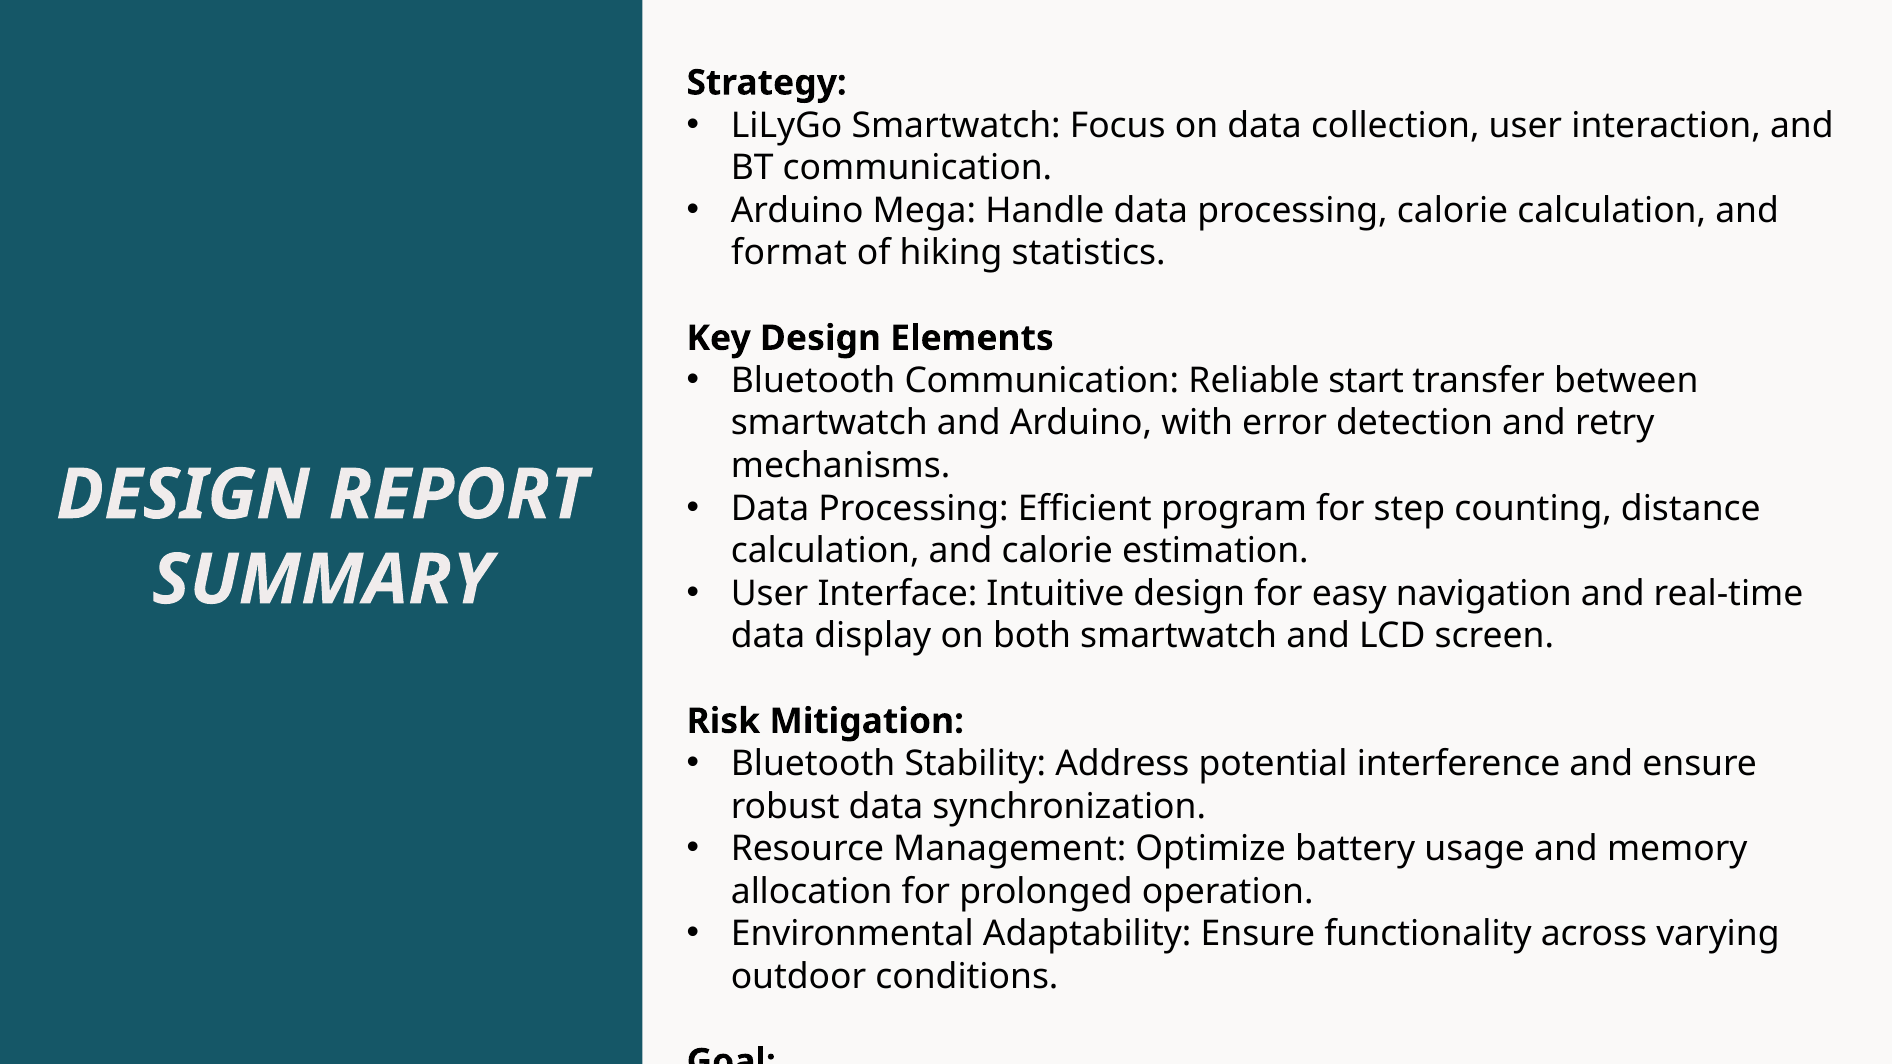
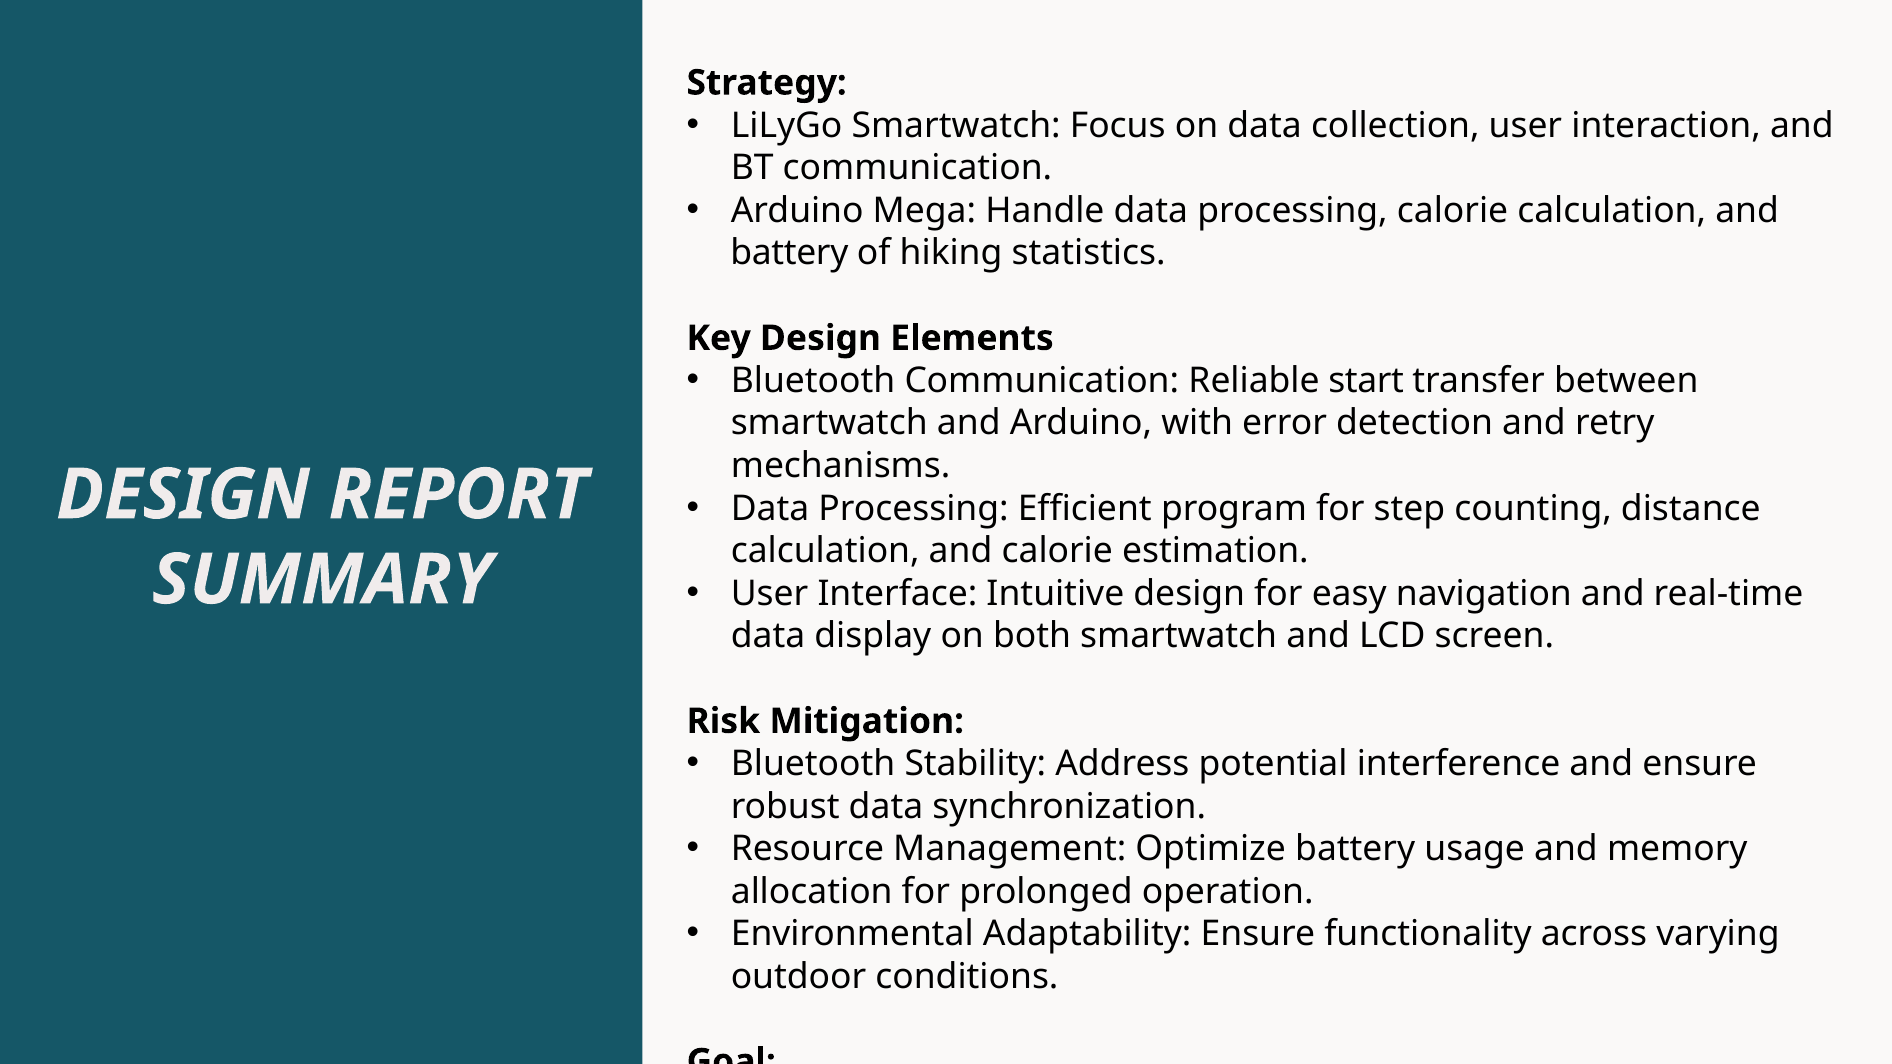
format: format -> battery (789, 253)
